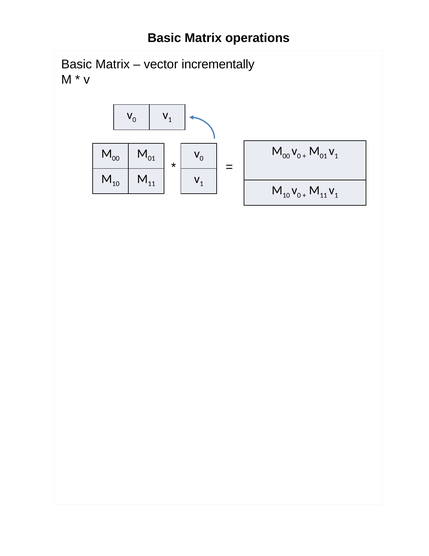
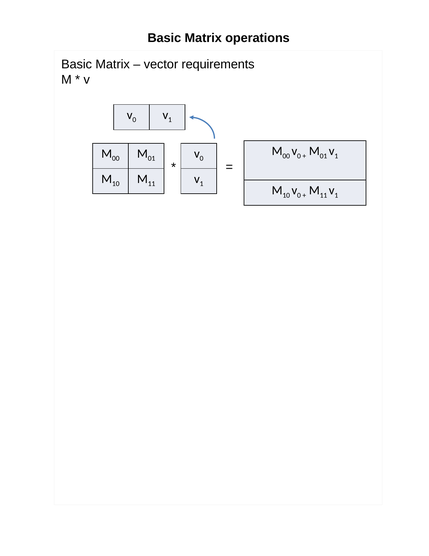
incrementally: incrementally -> requirements (218, 64)
